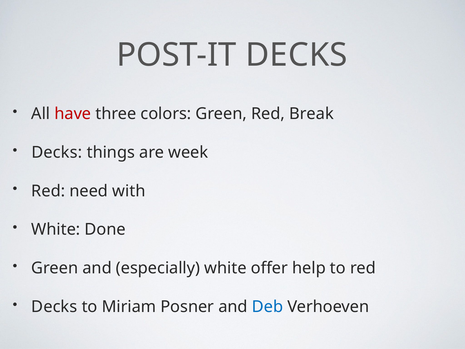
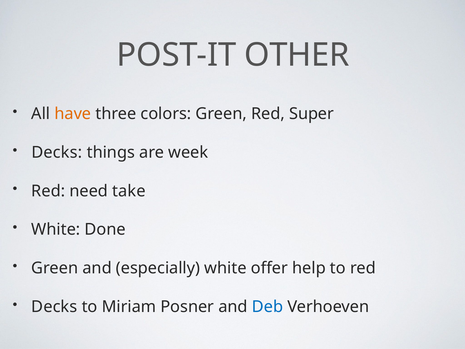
POST-IT DECKS: DECKS -> OTHER (297, 55)
have colour: red -> orange (73, 114)
Break: Break -> Super (311, 114)
with: with -> take (129, 191)
